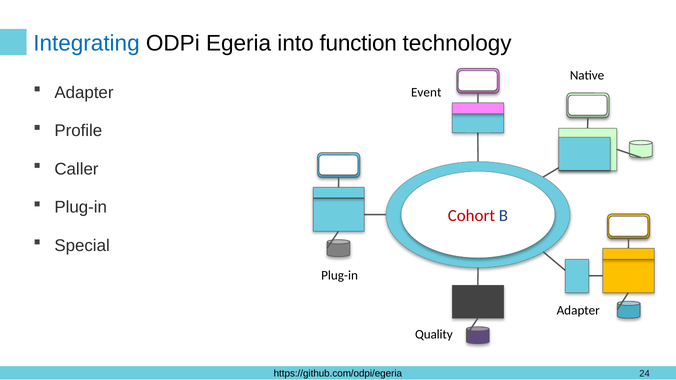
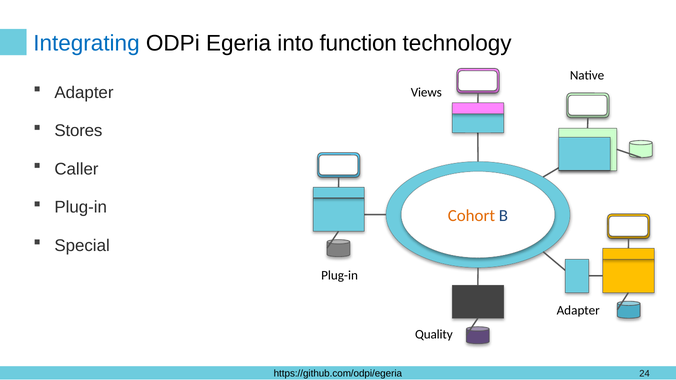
Event: Event -> Views (426, 92)
Profile: Profile -> Stores (78, 131)
Cohort colour: red -> orange (471, 216)
